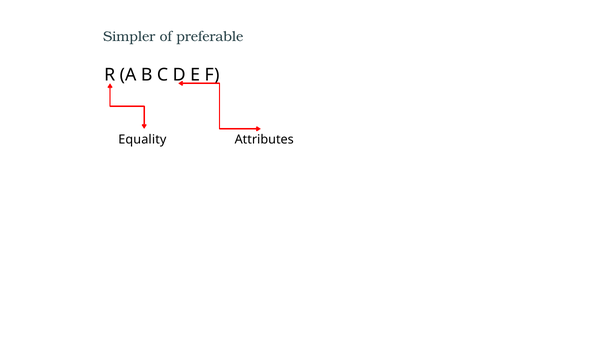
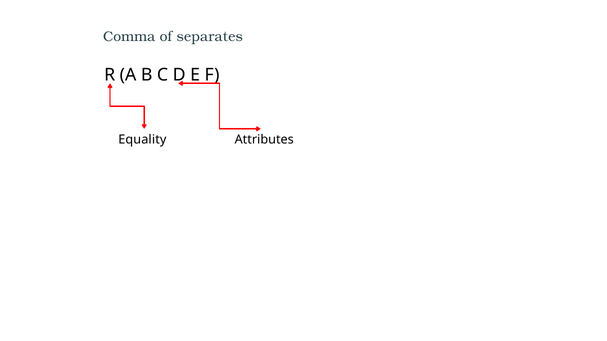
Simpler: Simpler -> Comma (129, 37)
preferable: preferable -> separates (210, 37)
